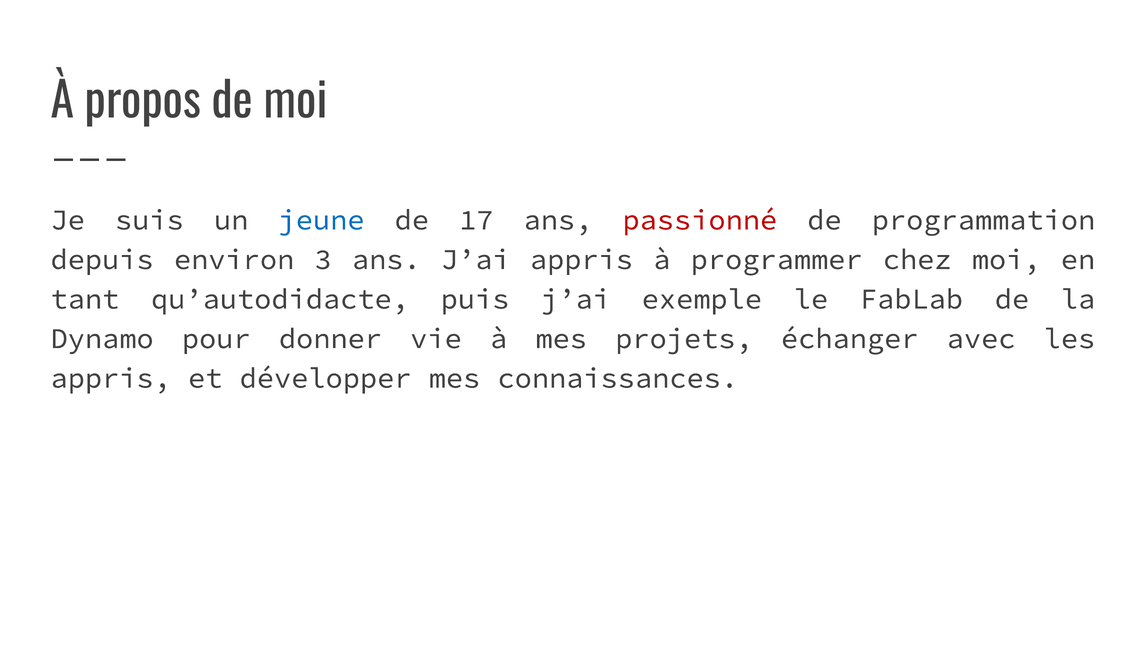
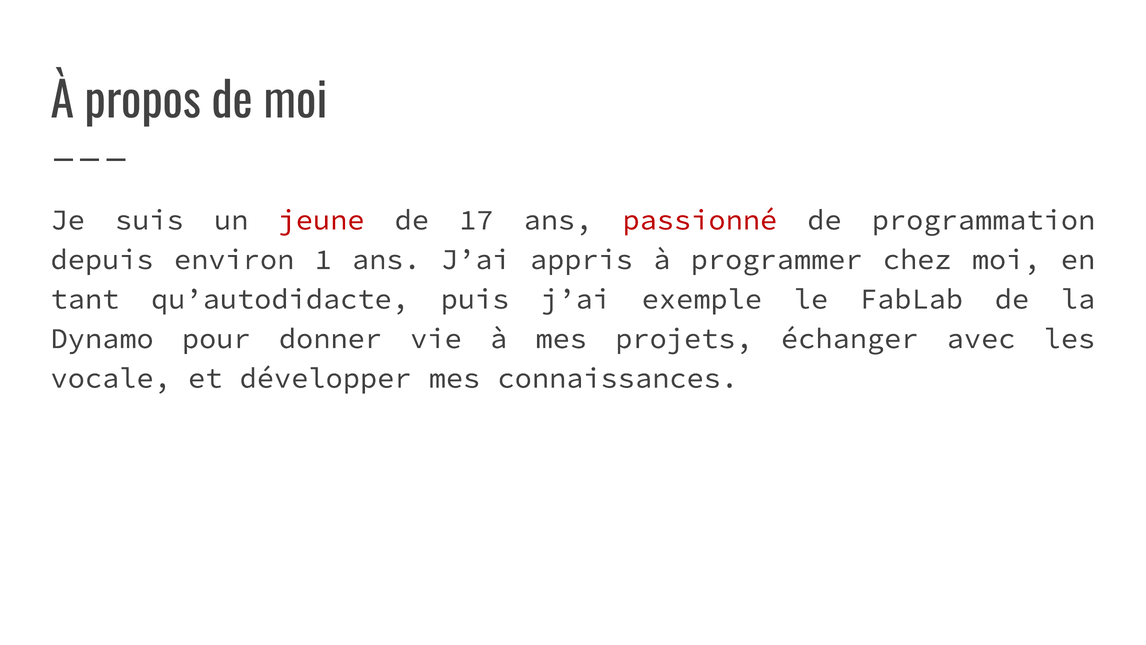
jeune colour: blue -> red (322, 220)
3: 3 -> 1 (323, 259)
appris: appris -> vocale (111, 378)
